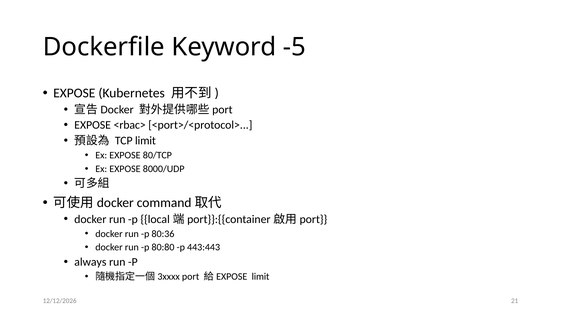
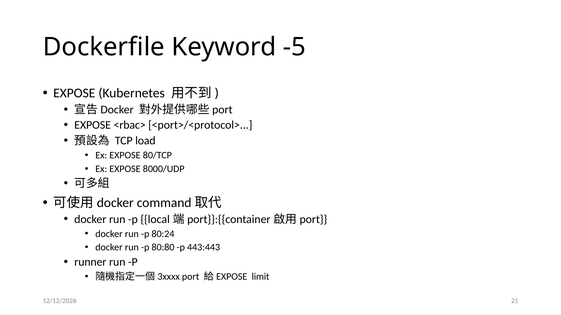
TCP limit: limit -> load (145, 141)
80:36: 80:36 -> 80:24 (163, 234)
always: always -> runner (90, 262)
